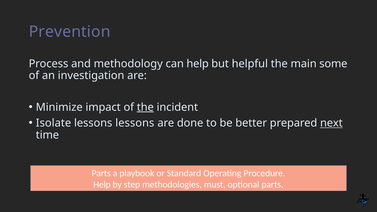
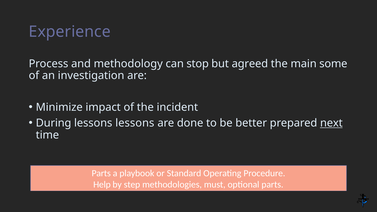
Prevention: Prevention -> Experience (70, 32)
can help: help -> stop (198, 64)
helpful: helpful -> agreed (250, 64)
the underline: present -> none (145, 107)
Isolate: Isolate -> During (54, 123)
